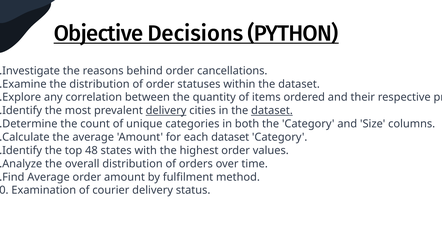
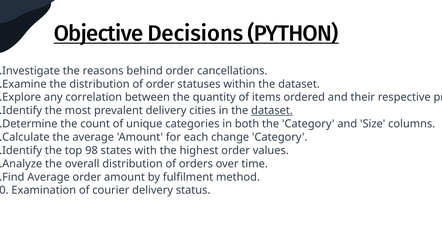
delivery underline: present -> none (166, 110)
each dataset: dataset -> change (230, 137)
48: 48 -> 98 (91, 150)
